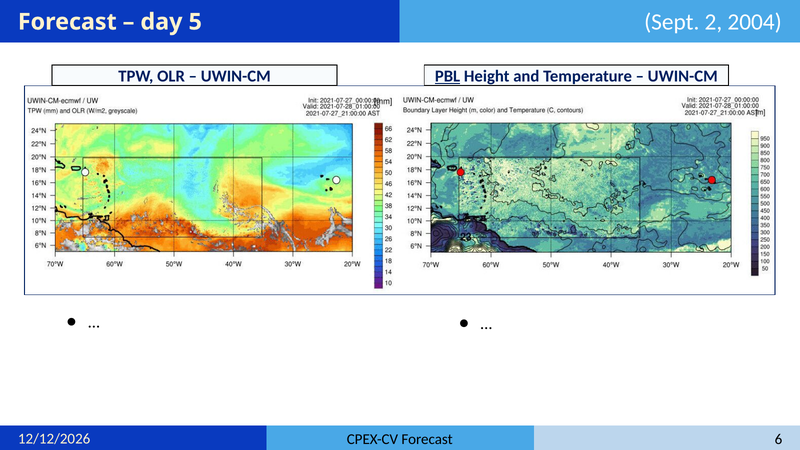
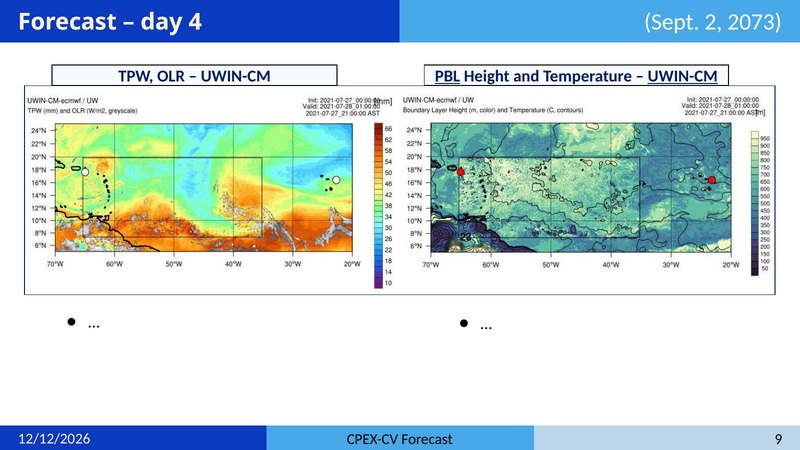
5: 5 -> 4 (195, 22)
2004: 2004 -> 2073 (755, 22)
UWIN-CM underline: none -> present (683, 76)
6: 6 -> 9 (778, 439)
